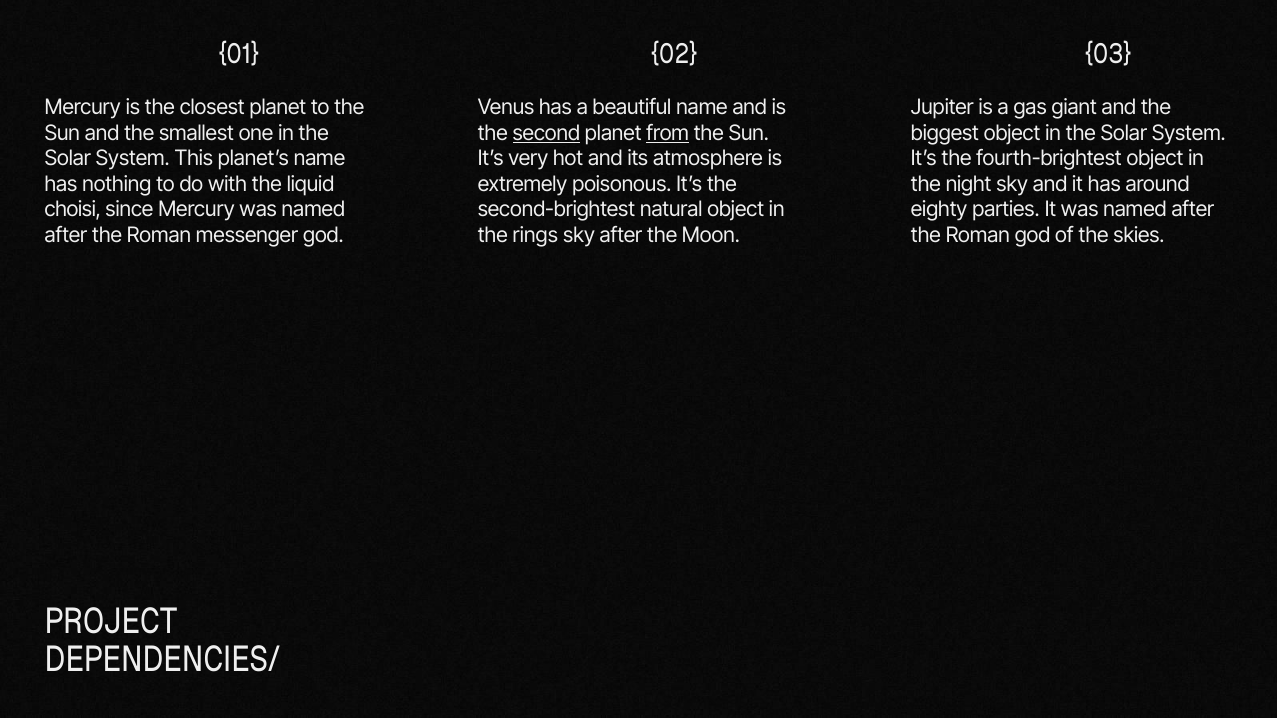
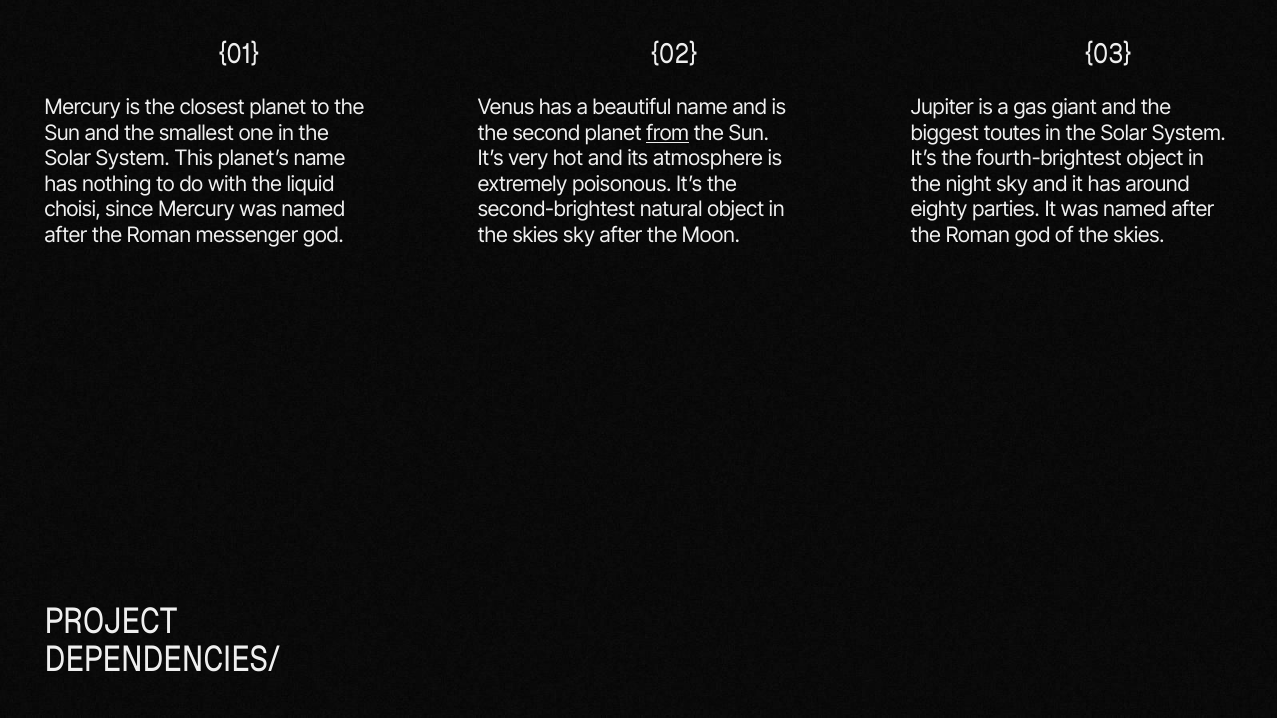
second underline: present -> none (546, 133)
biggest object: object -> toutes (1012, 133)
rings: rings -> skies (535, 236)
